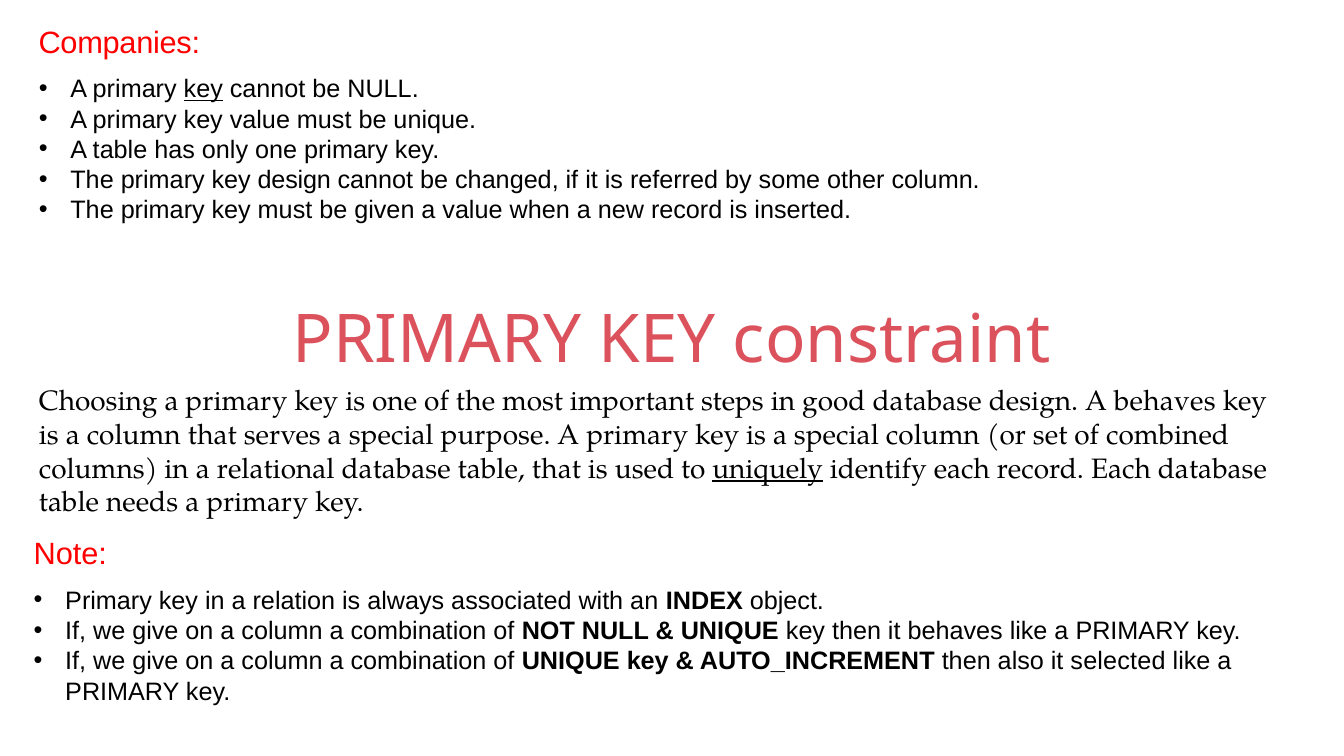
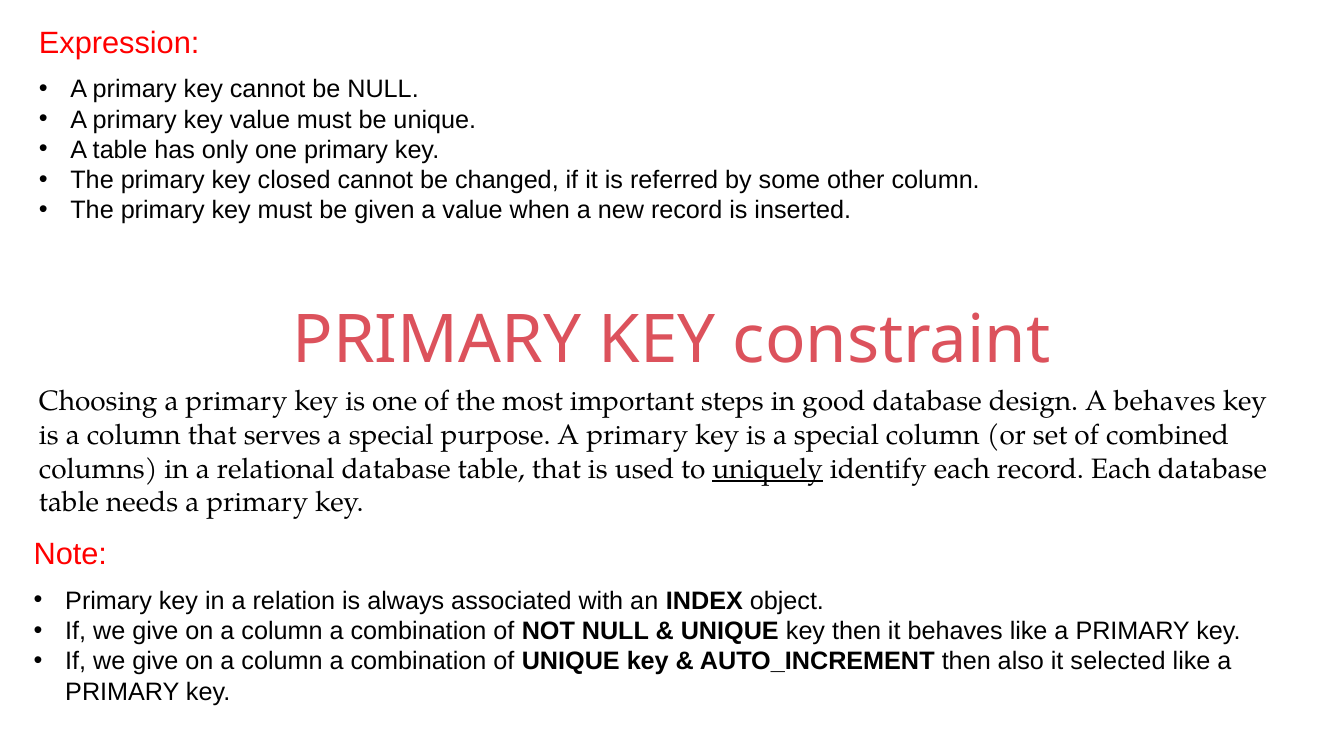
Companies: Companies -> Expression (119, 43)
key underline: present -> none (203, 90)
key design: design -> closed (294, 180)
